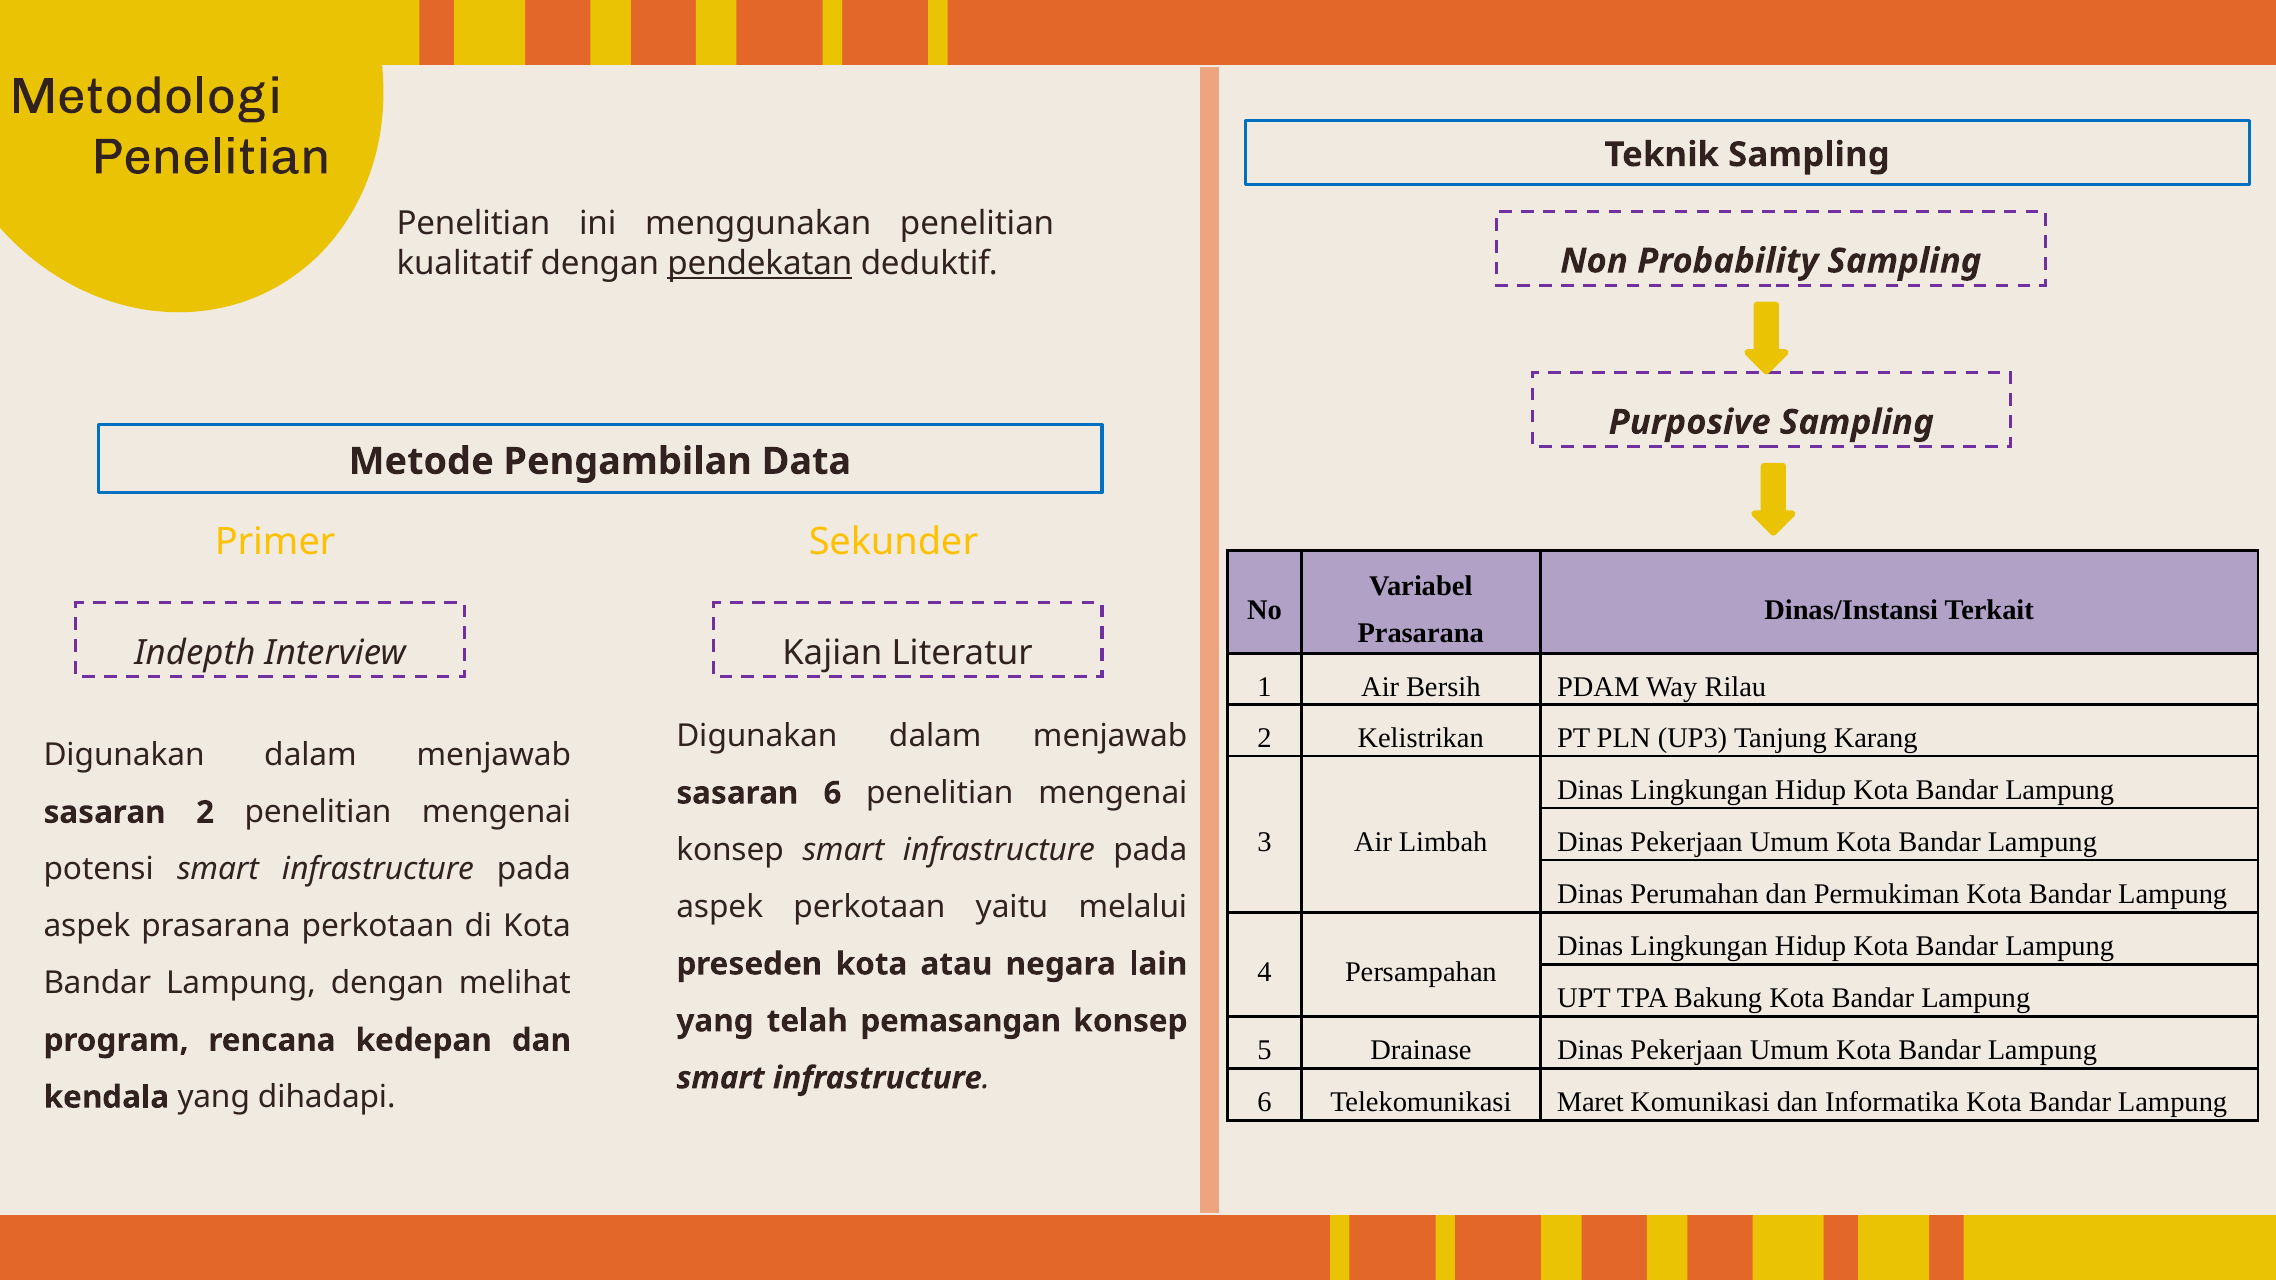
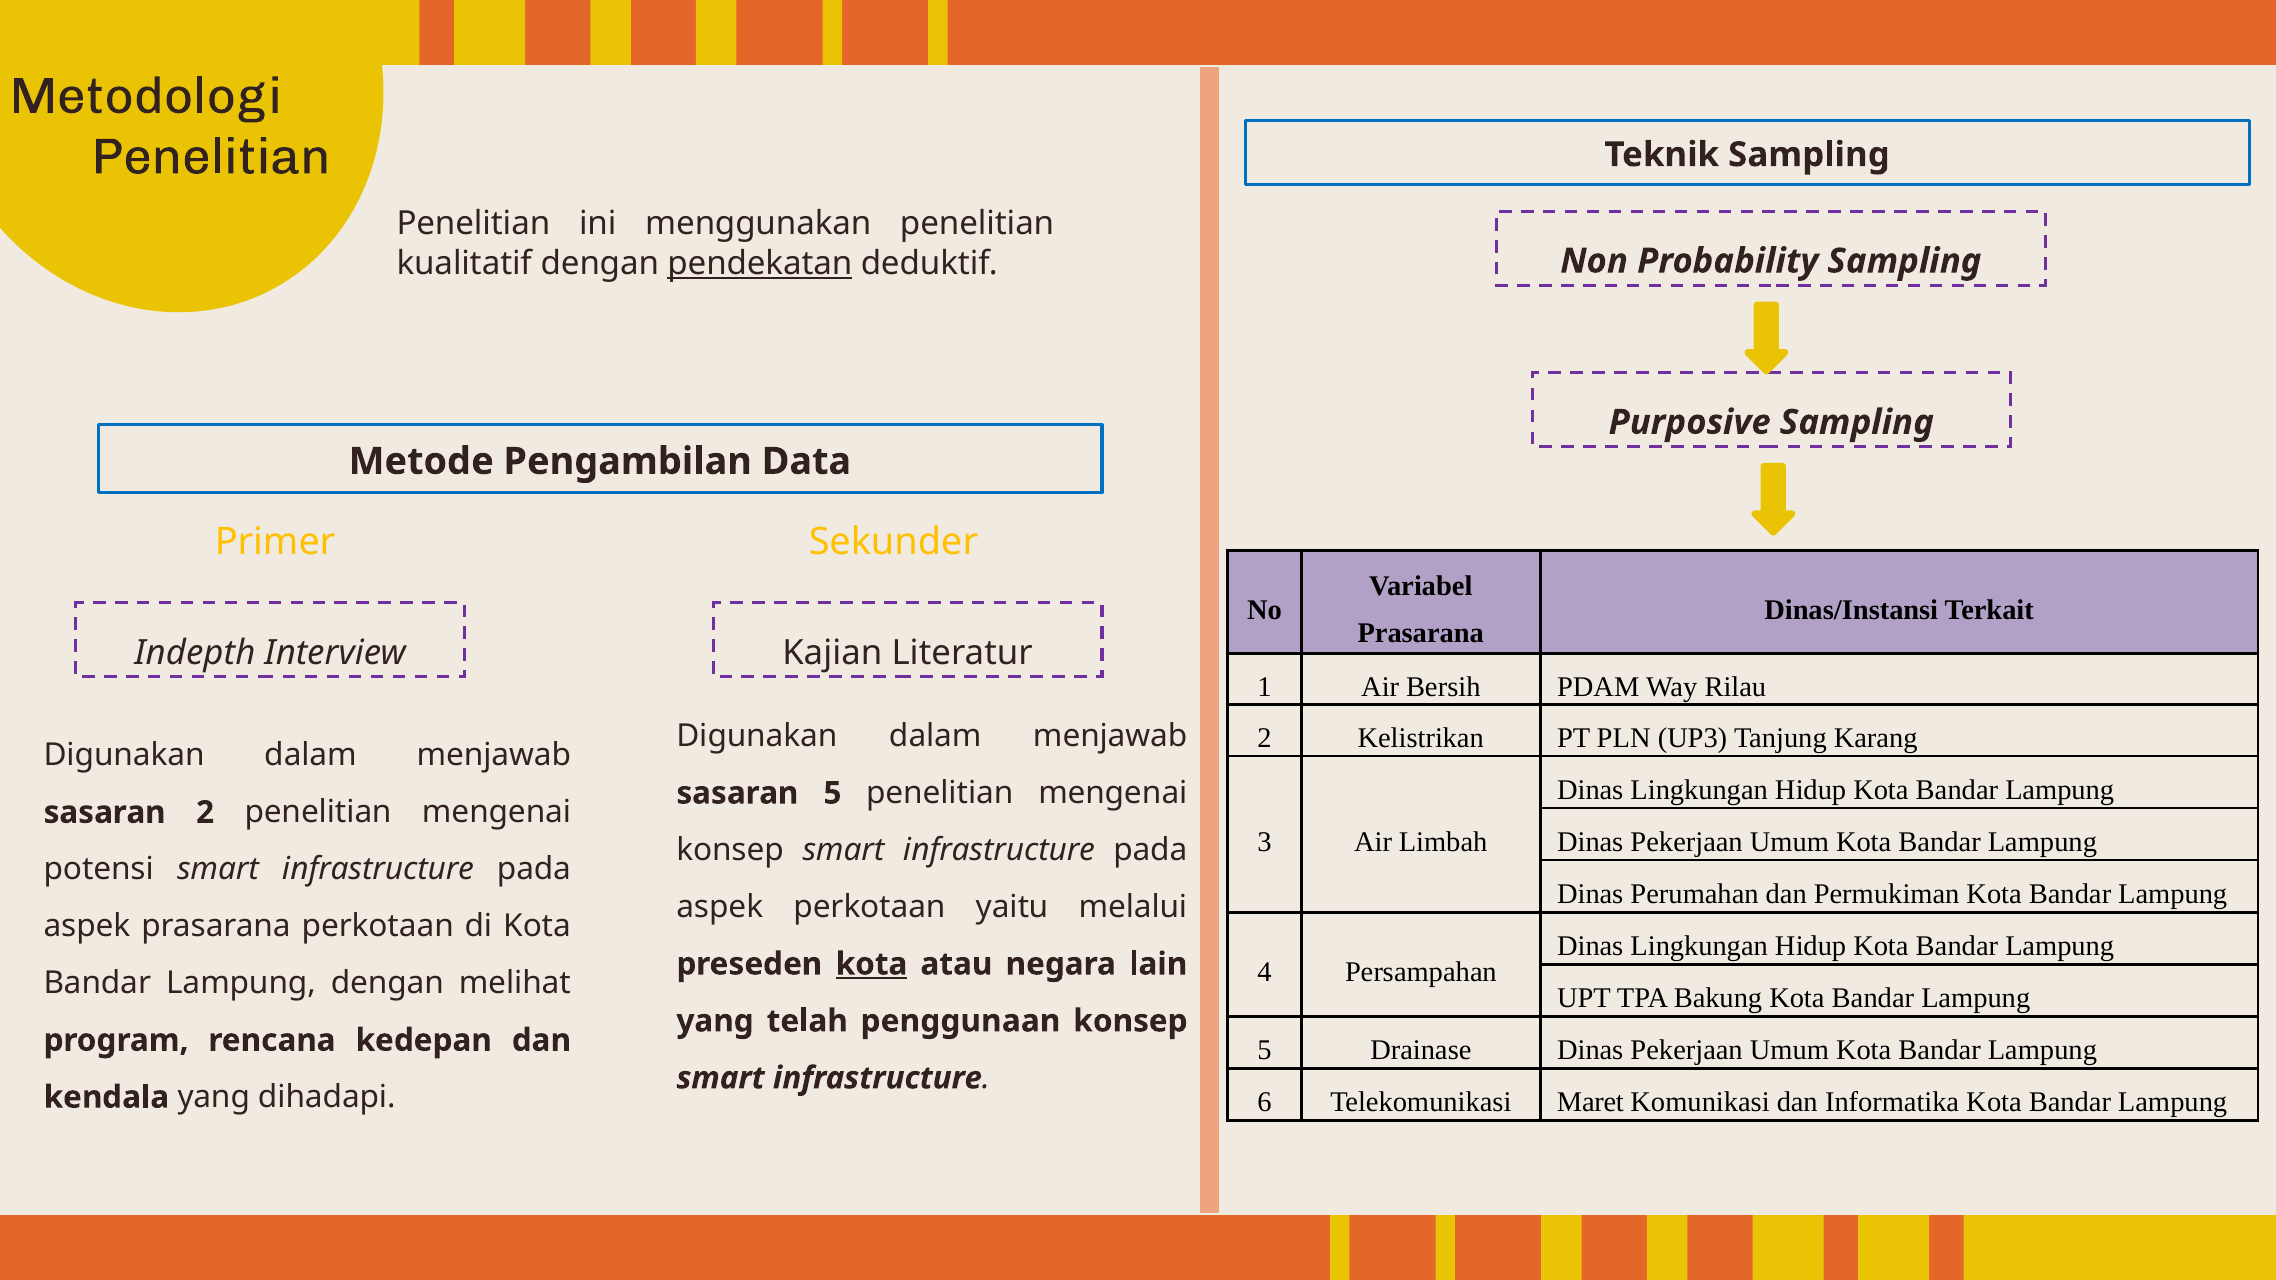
sasaran 6: 6 -> 5 (832, 793)
kota underline: none -> present (871, 964)
pemasangan: pemasangan -> penggunaan (961, 1021)
